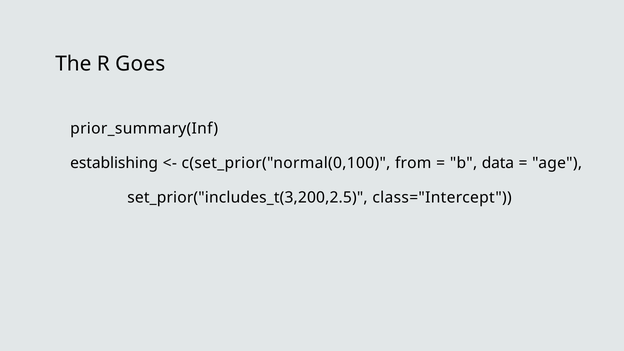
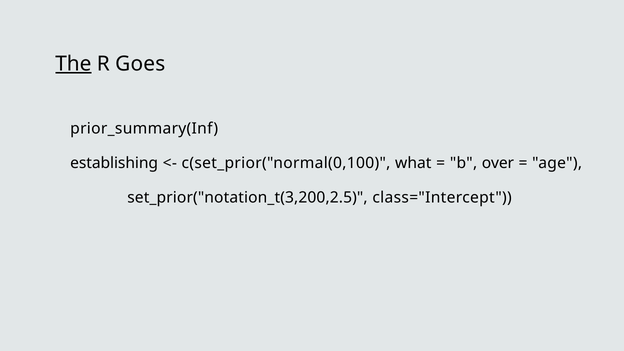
The underline: none -> present (73, 64)
from: from -> what (413, 163)
data: data -> over (498, 163)
set_prior("includes_t(3,200,2.5: set_prior("includes_t(3,200,2.5 -> set_prior("notation_t(3,200,2.5 (247, 198)
